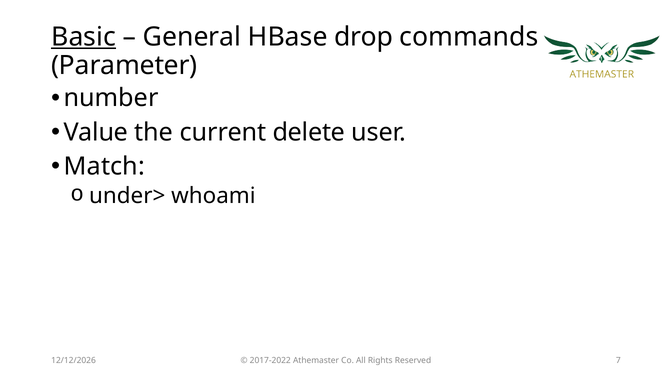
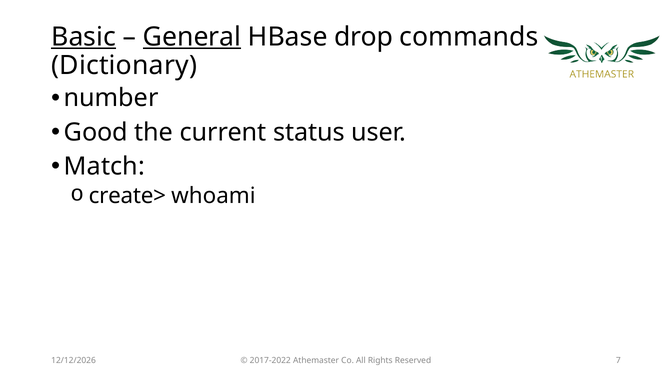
General underline: none -> present (192, 37)
Parameter: Parameter -> Dictionary (124, 66)
Value: Value -> Good (96, 132)
delete: delete -> status (309, 132)
under>: under> -> create> (127, 196)
